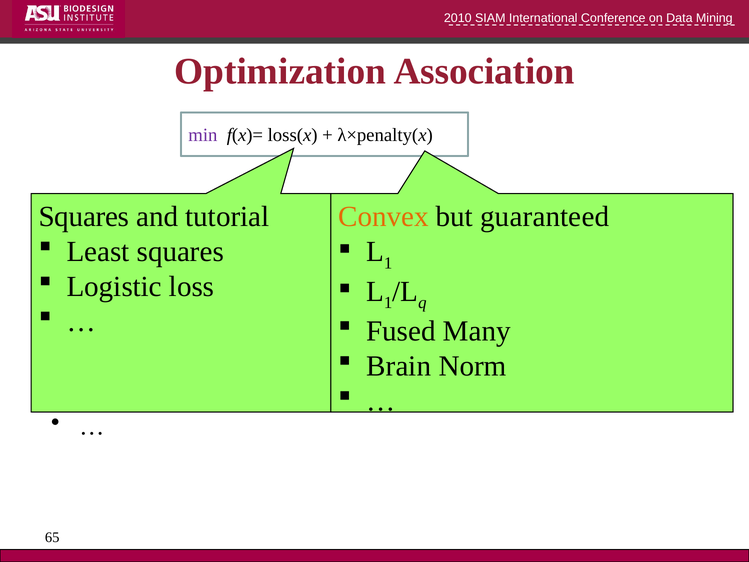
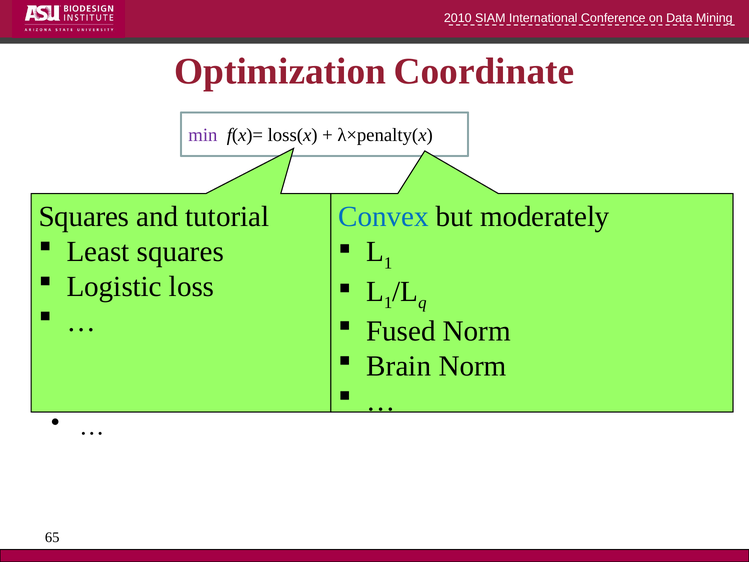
Optimization Association: Association -> Coordinate (484, 71)
Convex colour: orange -> blue (383, 217)
guaranteed: guaranteed -> moderately (545, 217)
Fused Many: Many -> Norm (477, 331)
